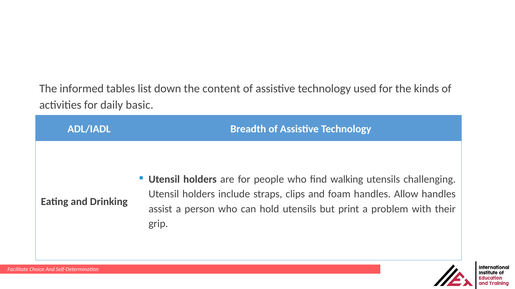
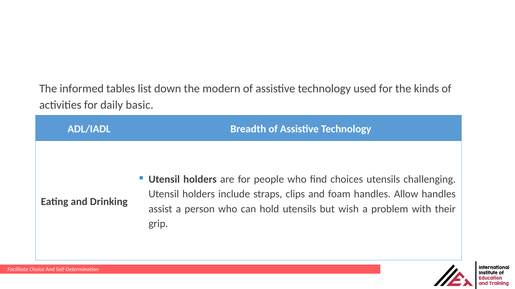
content: content -> modern (221, 89)
walking: walking -> choices (347, 180)
print: print -> wish (349, 209)
